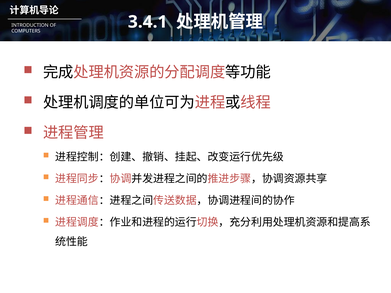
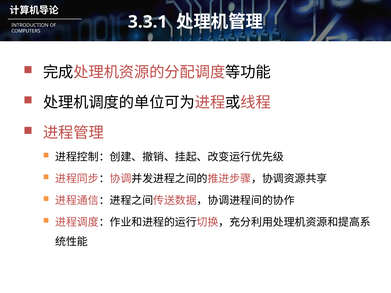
3.4.1: 3.4.1 -> 3.3.1 (148, 22)
